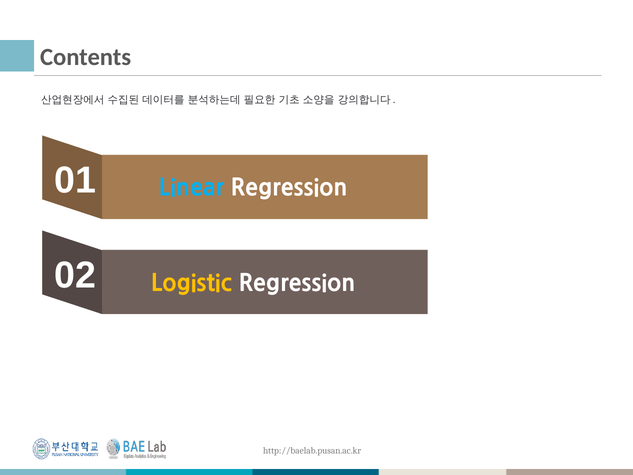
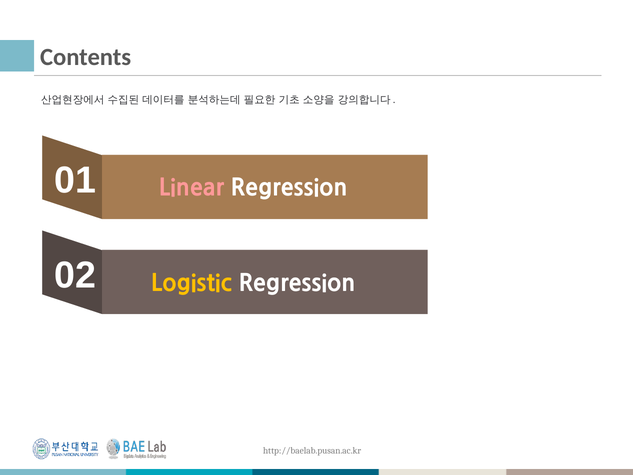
Linear colour: light blue -> pink (191, 188)
